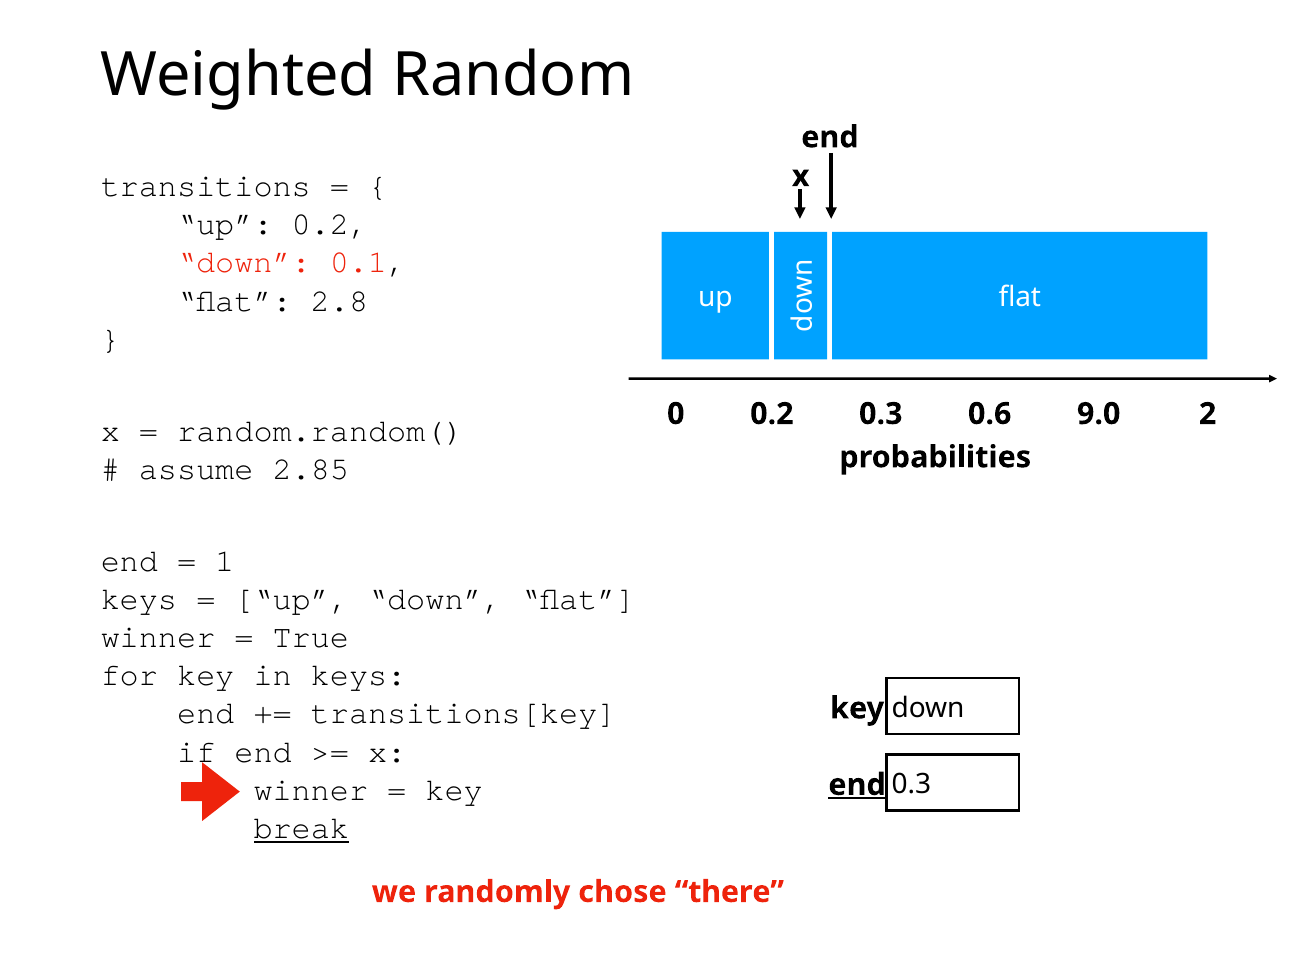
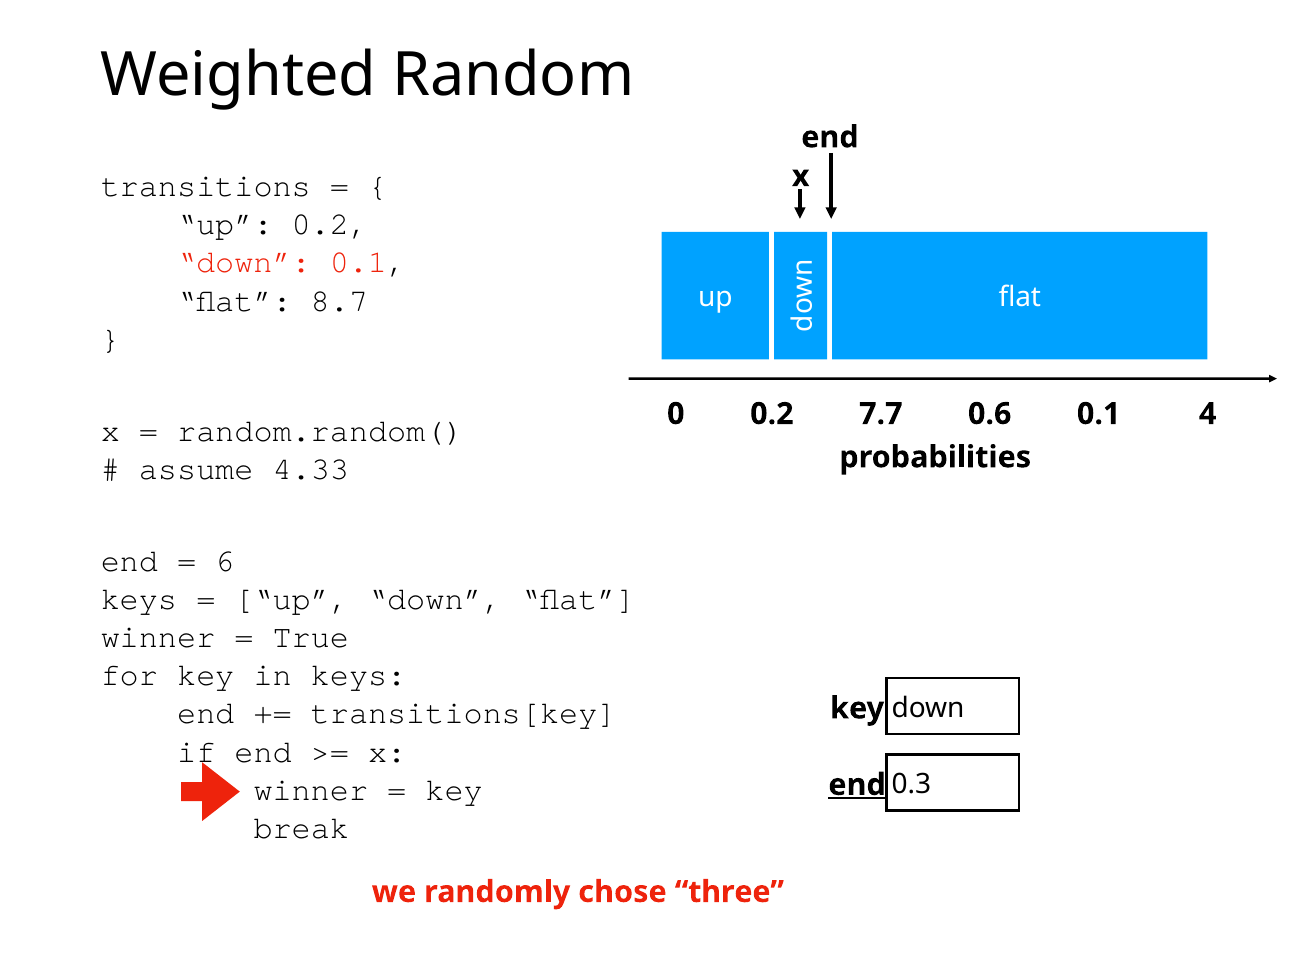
2.8: 2.8 -> 8.7 (339, 301)
0.2 0.3: 0.3 -> 7.7 (881, 414)
0.6 9.0: 9.0 -> 0.1 (1099, 414)
2: 2 -> 4 (1208, 414)
2.85: 2.85 -> 4.33 (311, 469)
1: 1 -> 6 (225, 561)
break underline: present -> none (301, 829)
there: there -> three (729, 892)
